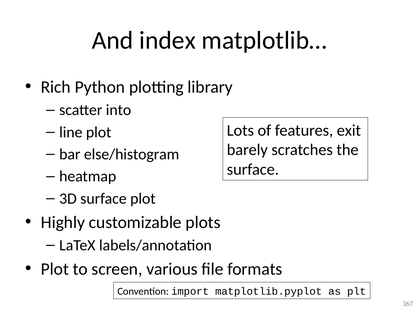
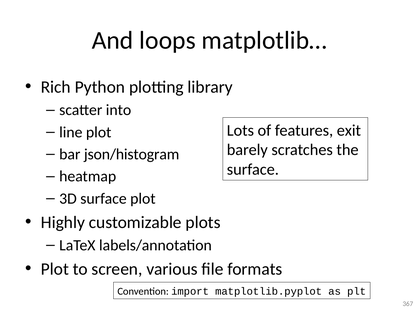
index: index -> loops (167, 41)
else/histogram: else/histogram -> json/histogram (132, 154)
